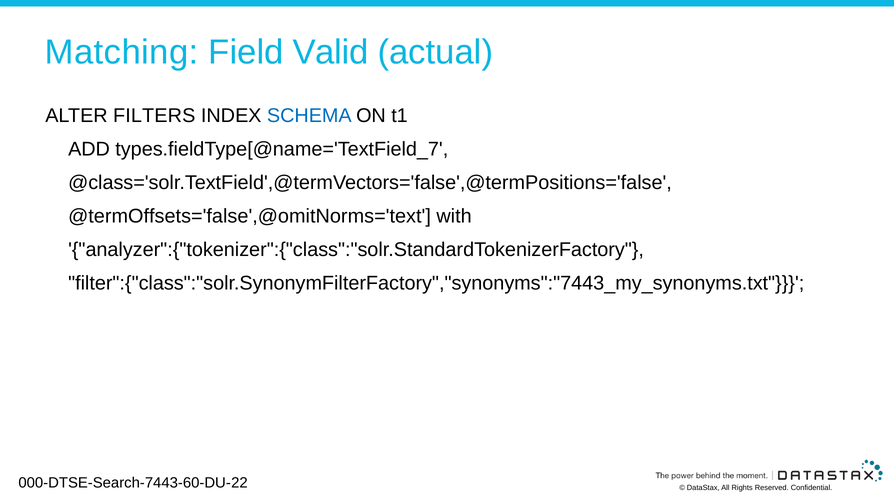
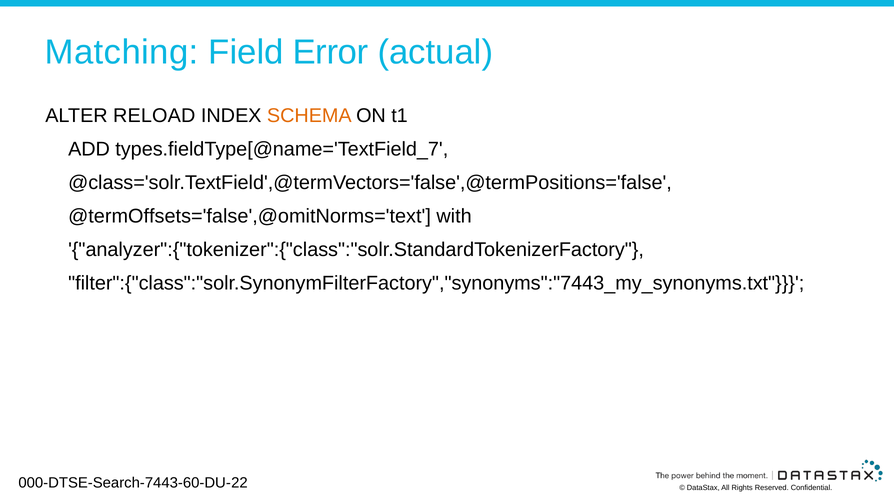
Valid: Valid -> Error (331, 52)
FILTERS: FILTERS -> RELOAD (154, 116)
SCHEMA colour: blue -> orange (309, 116)
